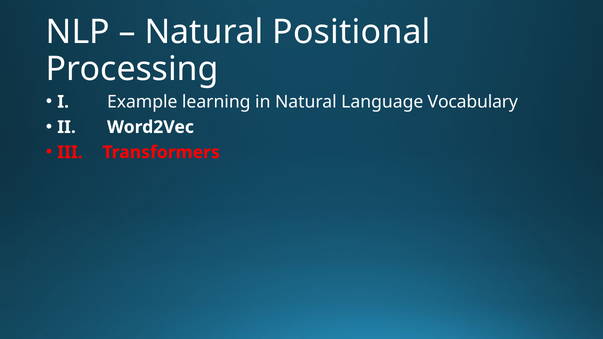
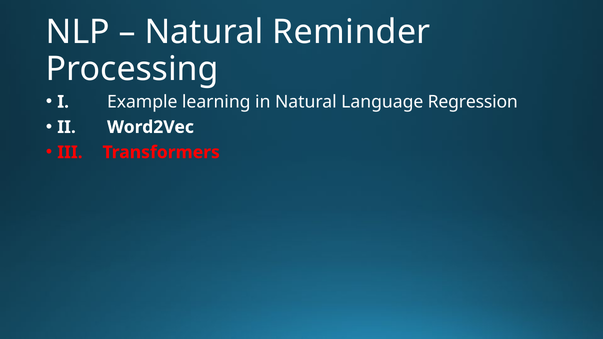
Positional: Positional -> Reminder (351, 32)
Vocabulary: Vocabulary -> Regression (473, 102)
